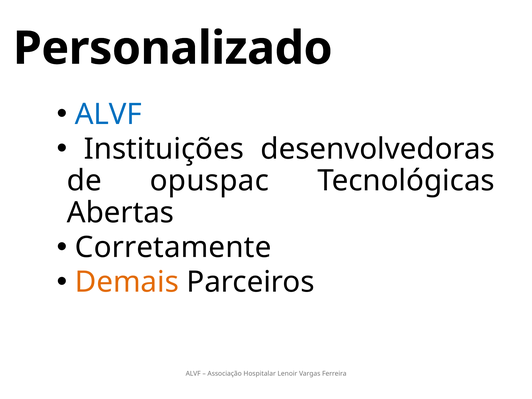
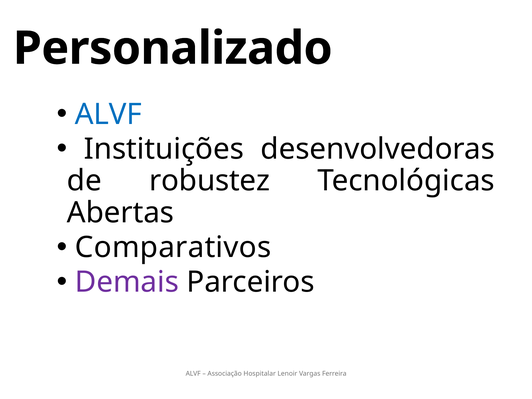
opuspac: opuspac -> robustez (210, 181)
Corretamente: Corretamente -> Comparativos (173, 247)
Demais colour: orange -> purple (127, 282)
